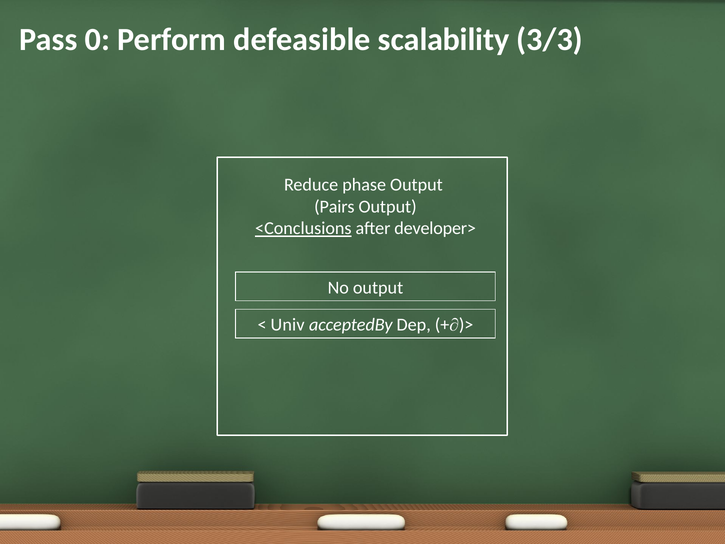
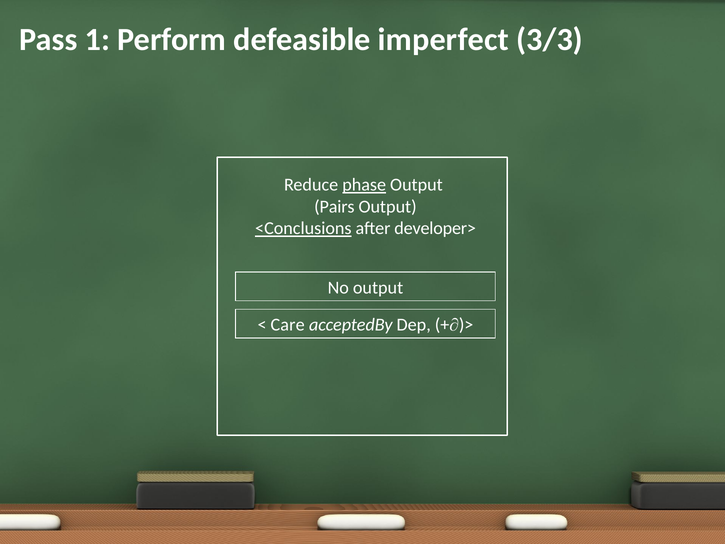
0: 0 -> 1 (97, 40)
scalability: scalability -> imperfect (443, 40)
phase underline: none -> present (364, 185)
Univ: Univ -> Care (288, 325)
